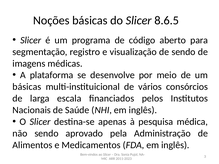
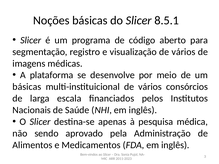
8.6.5: 8.6.5 -> 8.5.1 (167, 20)
visualização de sendo: sendo -> vários (183, 52)
